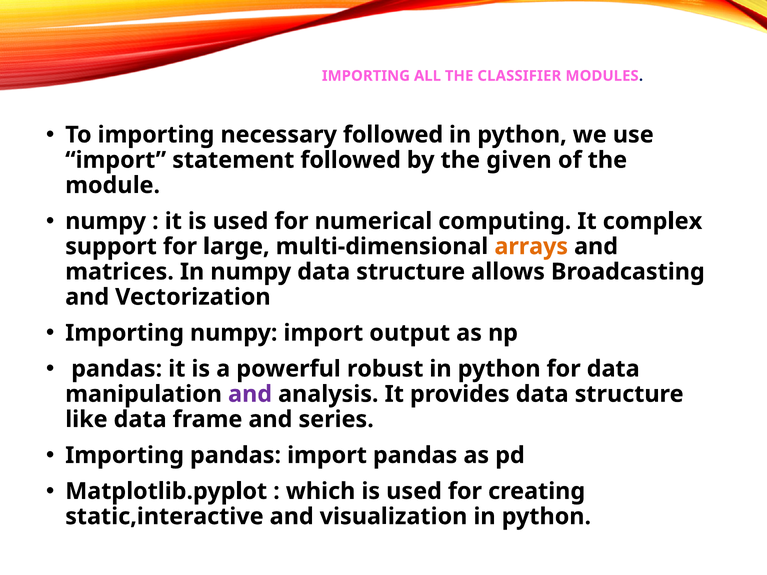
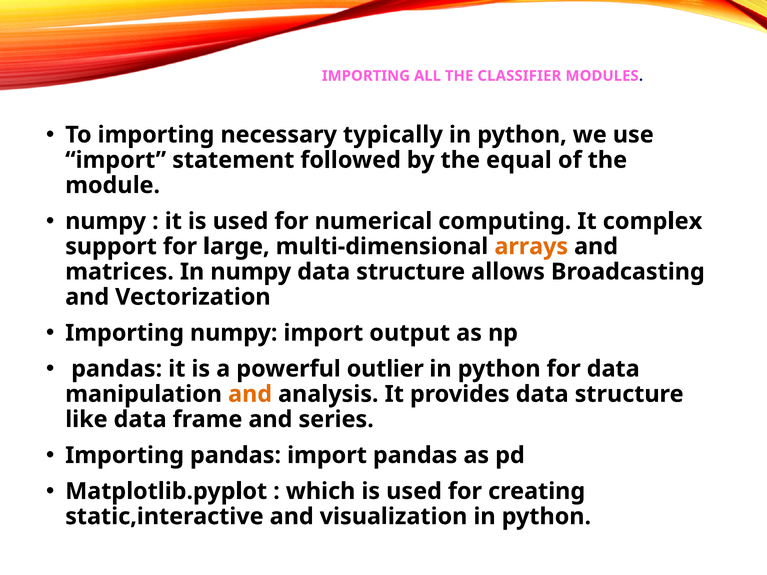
necessary followed: followed -> typically (393, 135)
given: given -> equal (519, 160)
robust: robust -> outlier (385, 369)
and colour: purple -> orange (250, 394)
